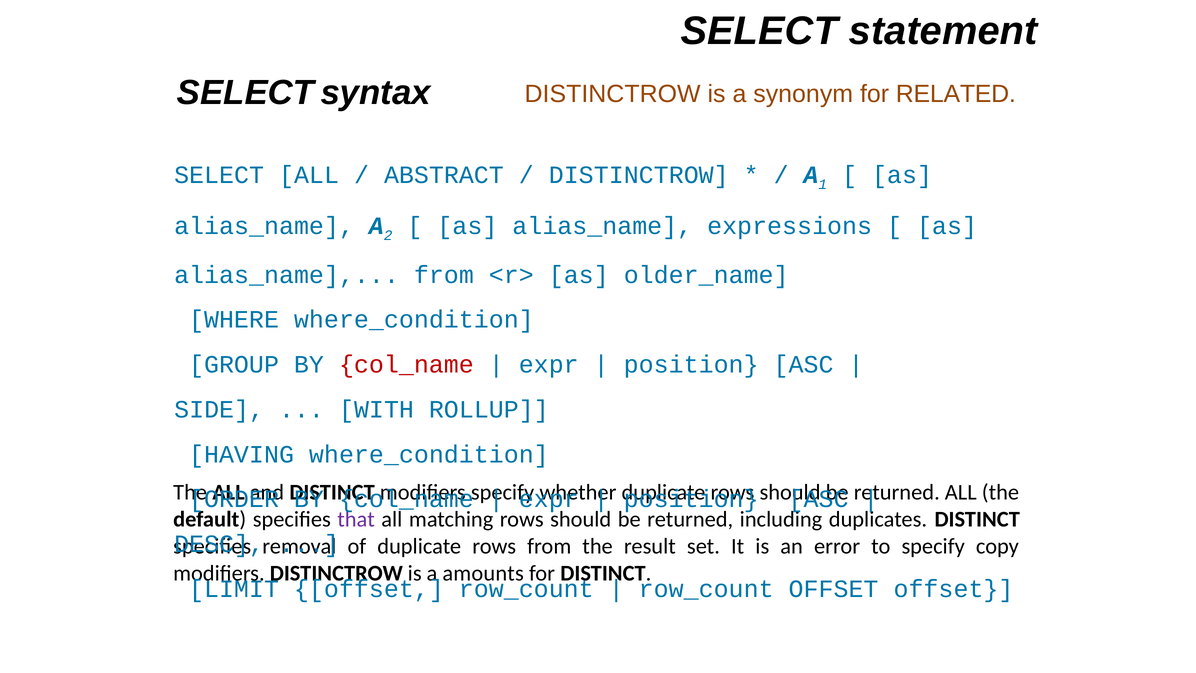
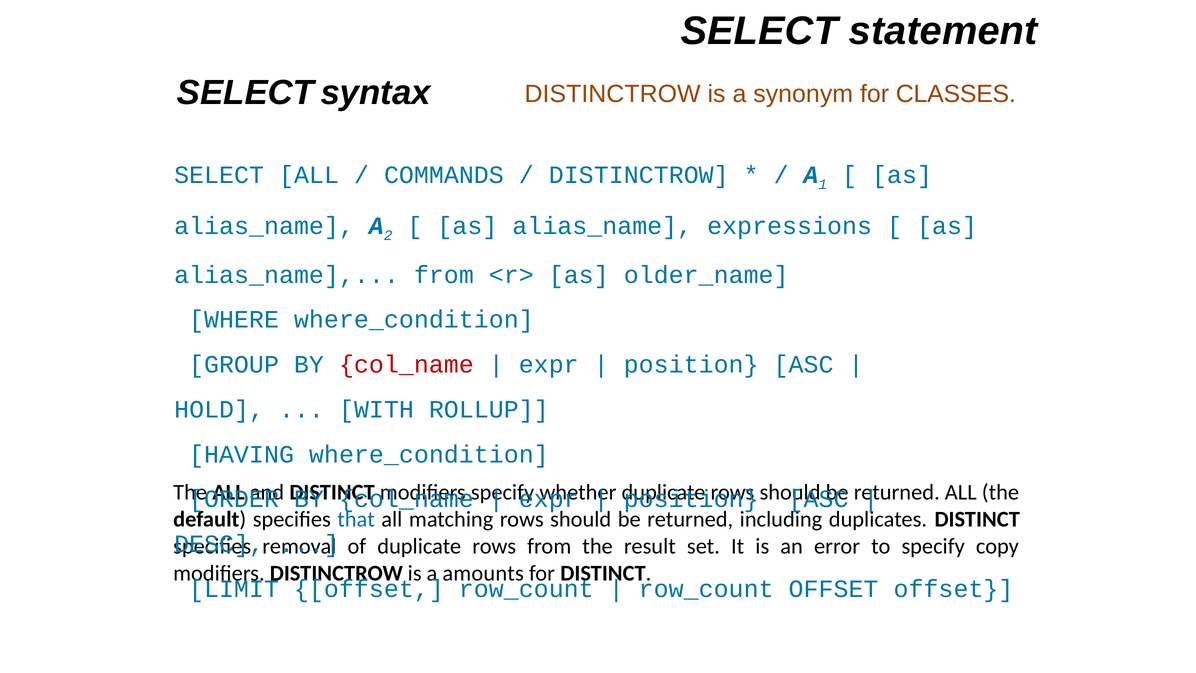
RELATED: RELATED -> CLASSES (956, 94)
ABSTRACT: ABSTRACT -> COMMANDS (444, 175)
SIDE: SIDE -> HOLD (219, 409)
that colour: purple -> blue (356, 519)
